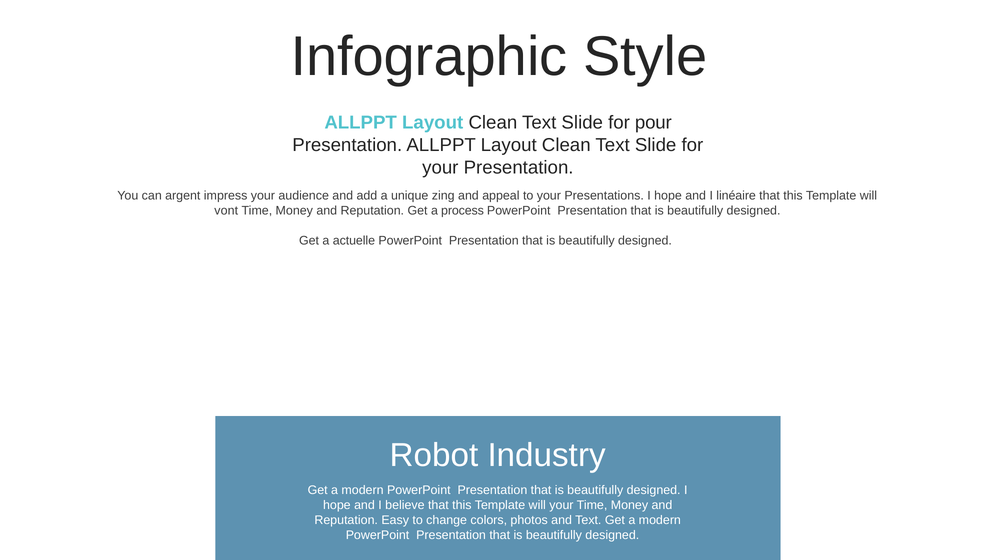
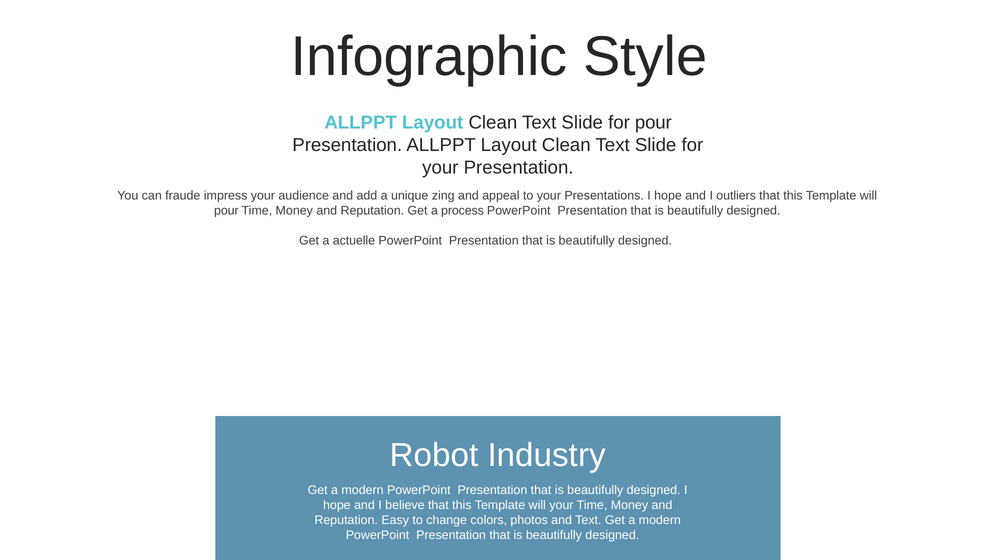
argent: argent -> fraude (183, 196)
linéaire: linéaire -> outliers (736, 196)
vont: vont -> pour (226, 211)
